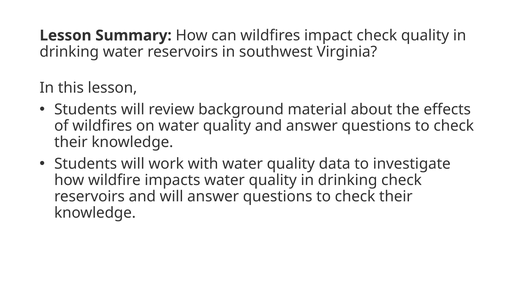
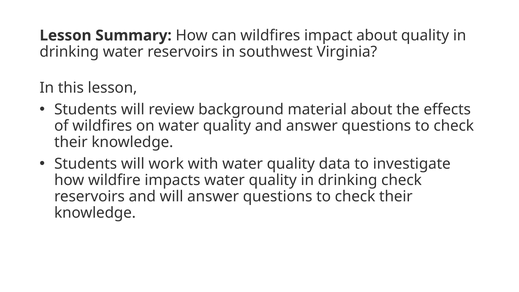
impact check: check -> about (377, 35)
